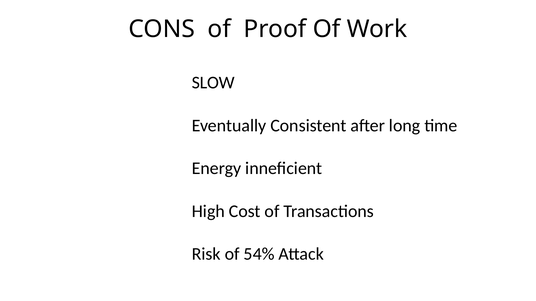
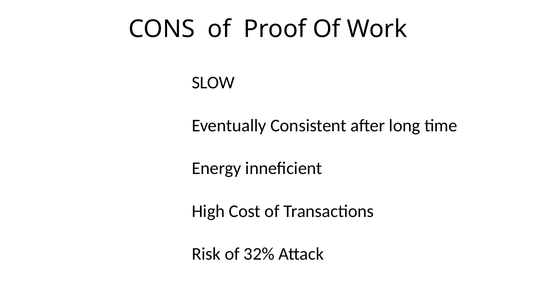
54%: 54% -> 32% (259, 254)
